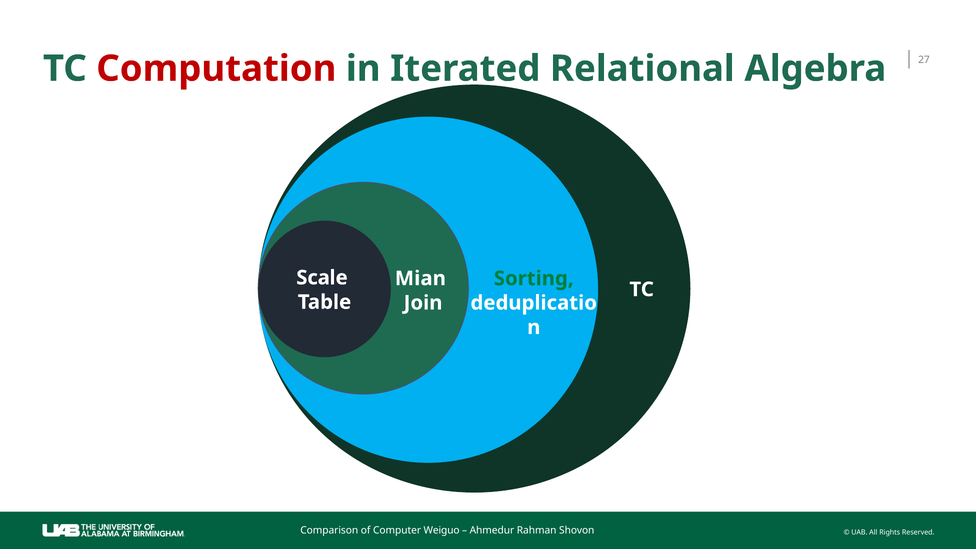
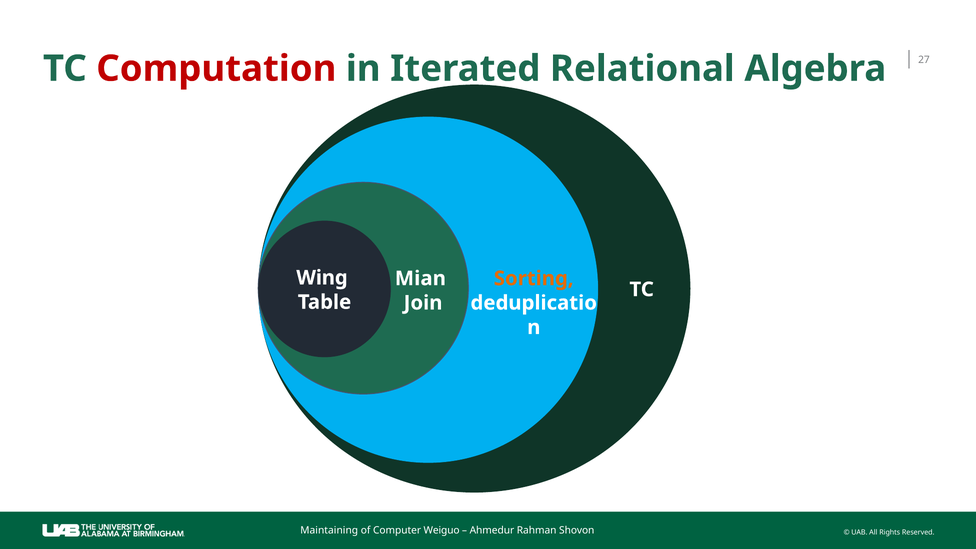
Scale: Scale -> Wing (322, 278)
Sorting colour: green -> orange (534, 279)
Comparison: Comparison -> Maintaining (329, 530)
